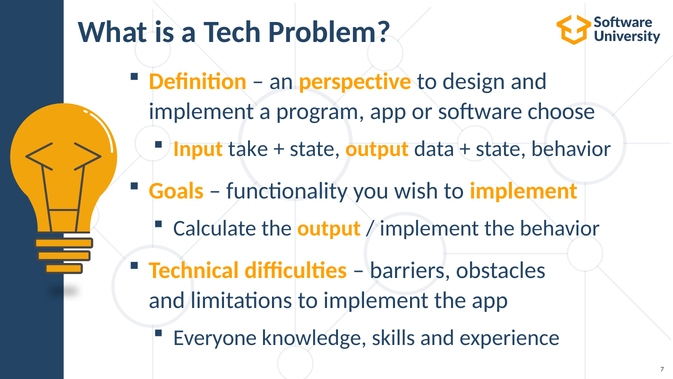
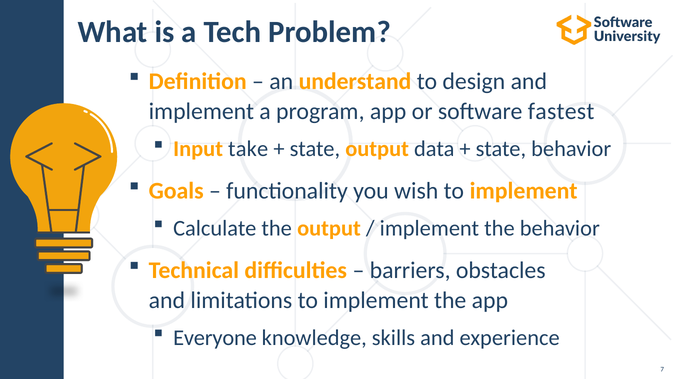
perspective: perspective -> understand (355, 81)
choose: choose -> fastest (561, 111)
